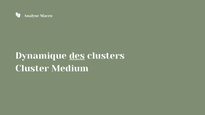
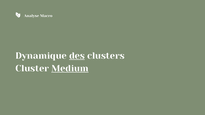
Medium underline: none -> present (70, 69)
